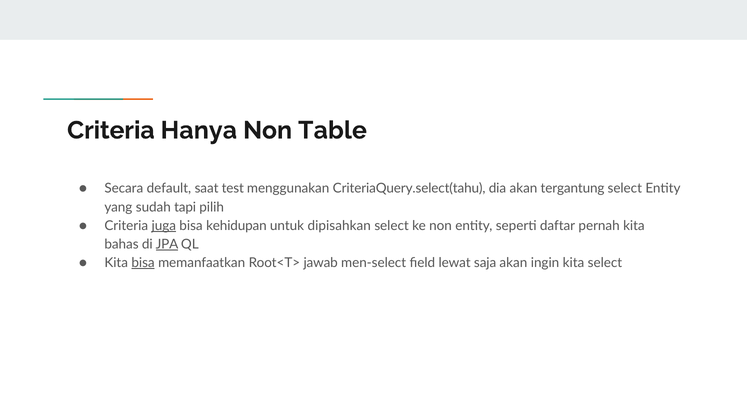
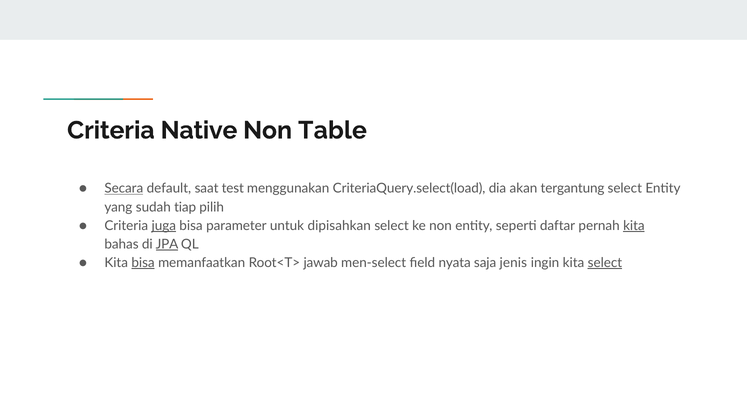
Hanya: Hanya -> Native (199, 130)
Secara underline: none -> present (124, 189)
CriteriaQuery.select(tahu: CriteriaQuery.select(tahu -> CriteriaQuery.select(load (409, 189)
tapi: tapi -> tiap (185, 207)
kehidupan: kehidupan -> parameter (236, 226)
kita underline: none -> present (634, 226)
lewat: lewat -> nyata (455, 263)
saja akan: akan -> jenis (513, 263)
select underline: none -> present (605, 263)
